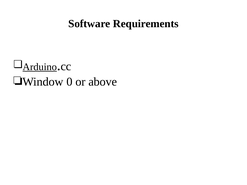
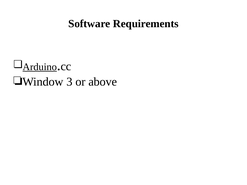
0: 0 -> 3 (69, 82)
